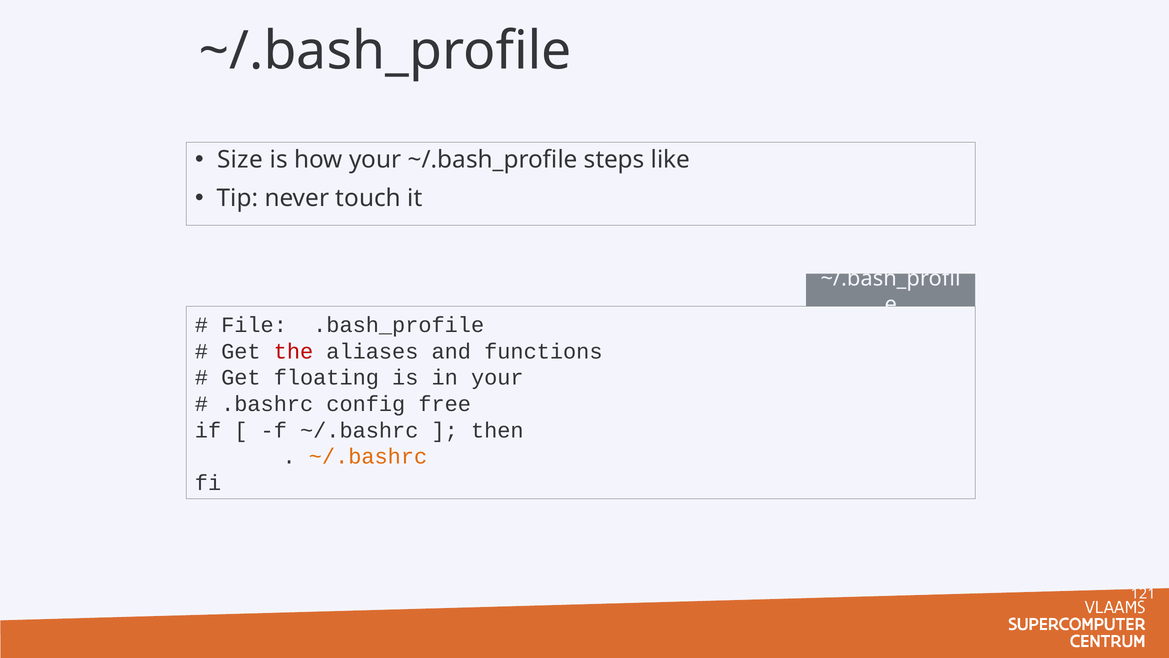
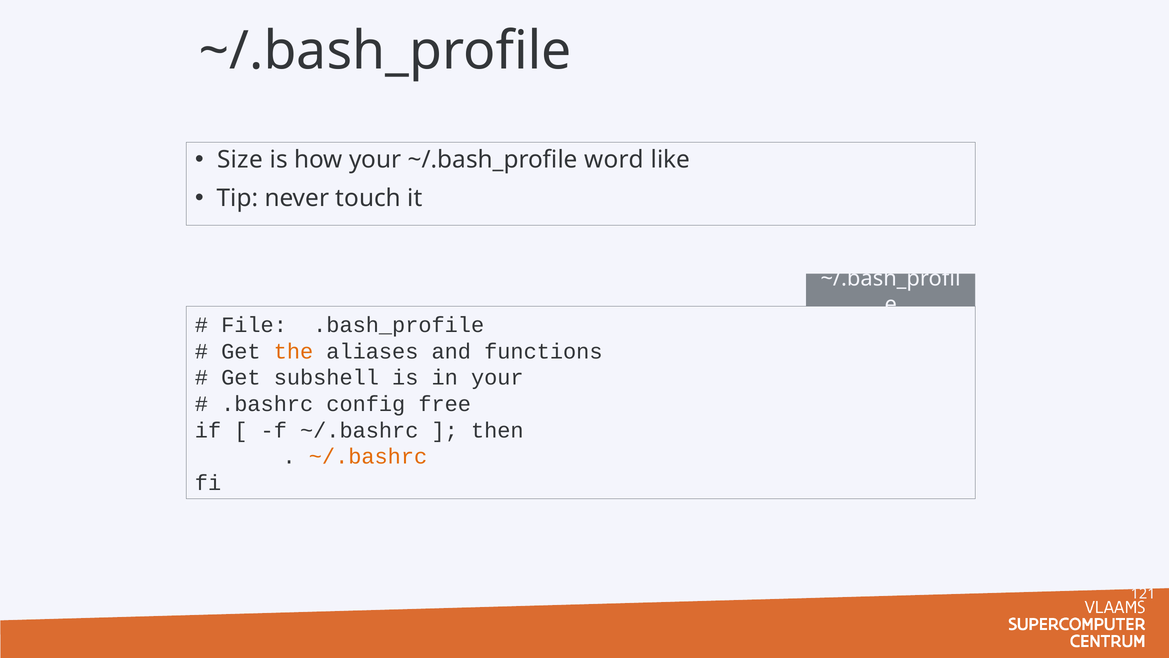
steps: steps -> word (614, 160)
the colour: red -> orange (293, 351)
floating: floating -> subshell (326, 377)
